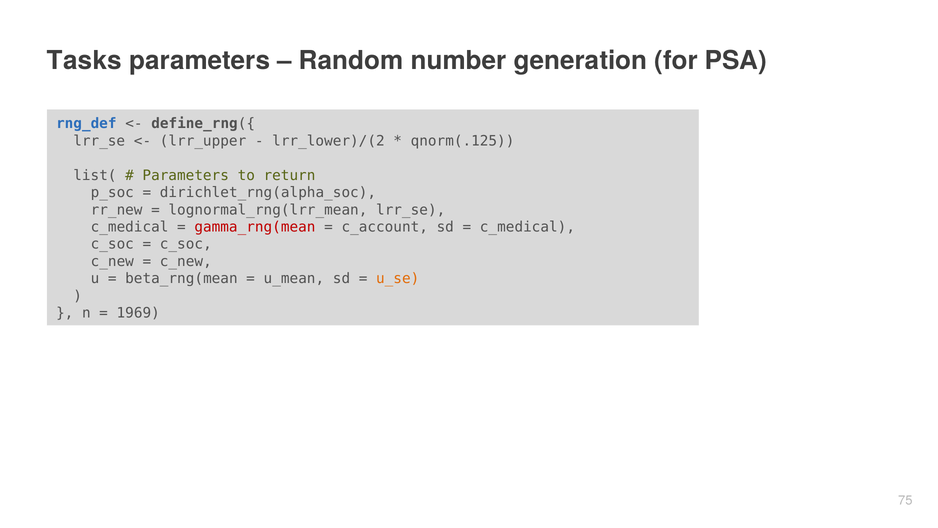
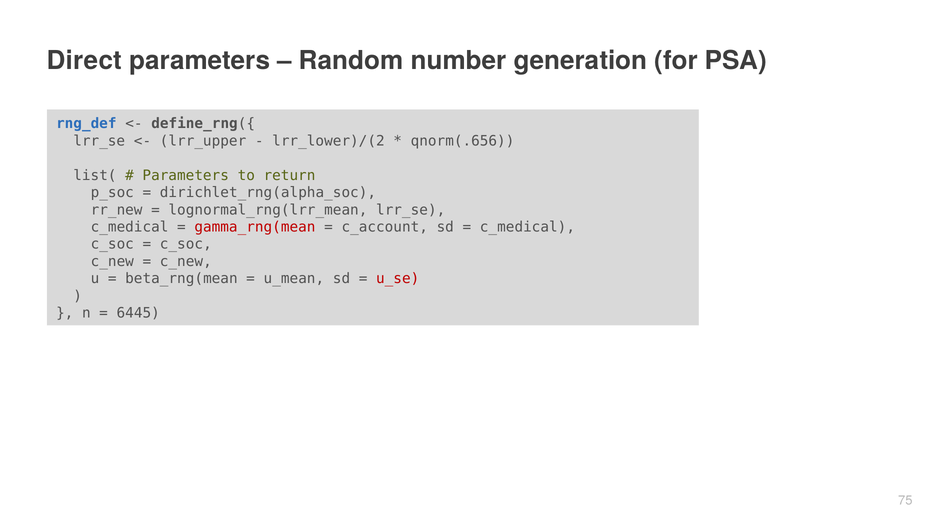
Tasks: Tasks -> Direct (84, 60)
qnorm(.125: qnorm(.125 -> qnorm(.656 (463, 141)
u_se colour: orange -> red (398, 278)
1969: 1969 -> 6445 (138, 313)
